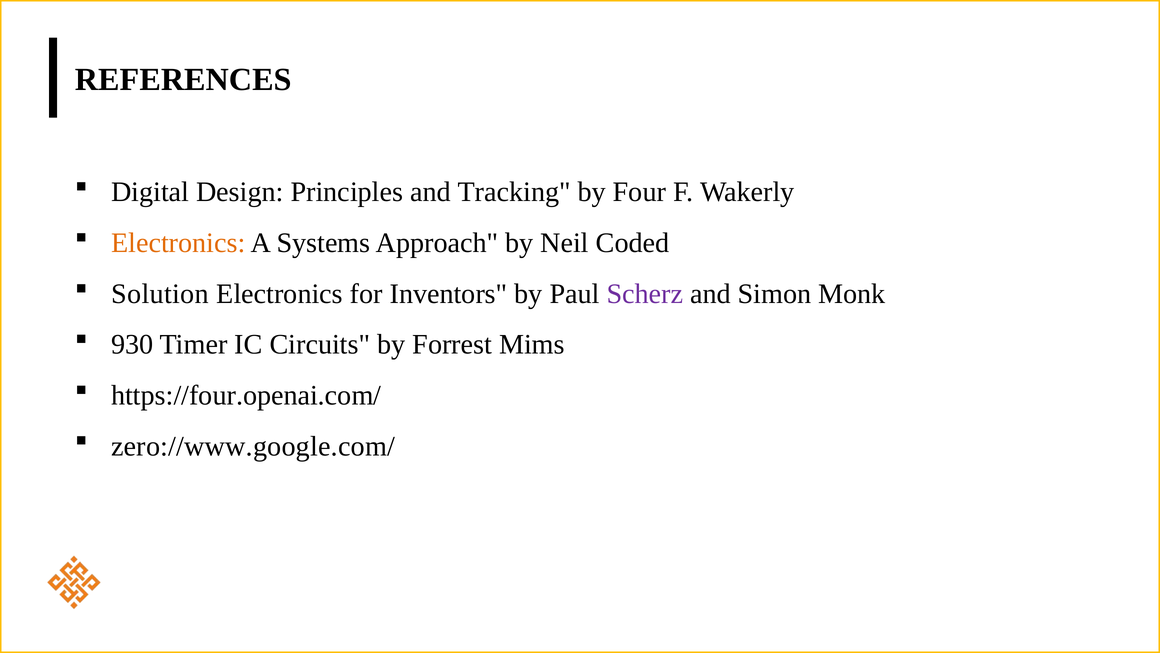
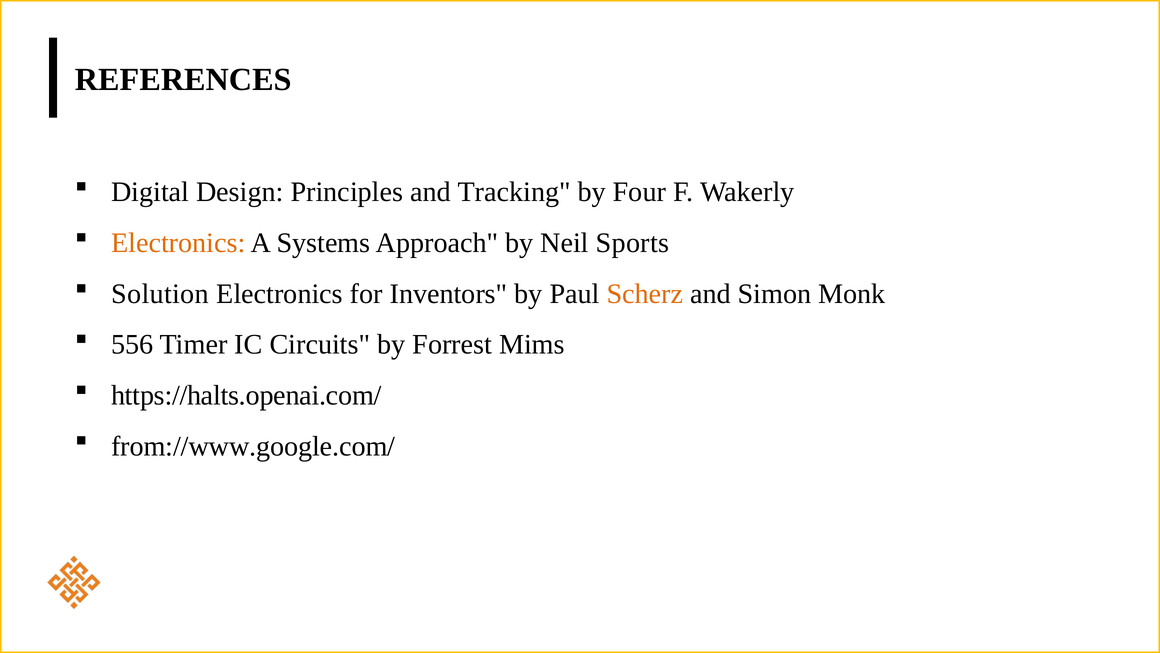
Coded: Coded -> Sports (632, 243)
Scherz colour: purple -> orange (645, 294)
930: 930 -> 556 (132, 344)
https://four.openai.com/: https://four.openai.com/ -> https://halts.openai.com/ (246, 395)
zero://www.google.com/: zero://www.google.com/ -> from://www.google.com/ (253, 446)
